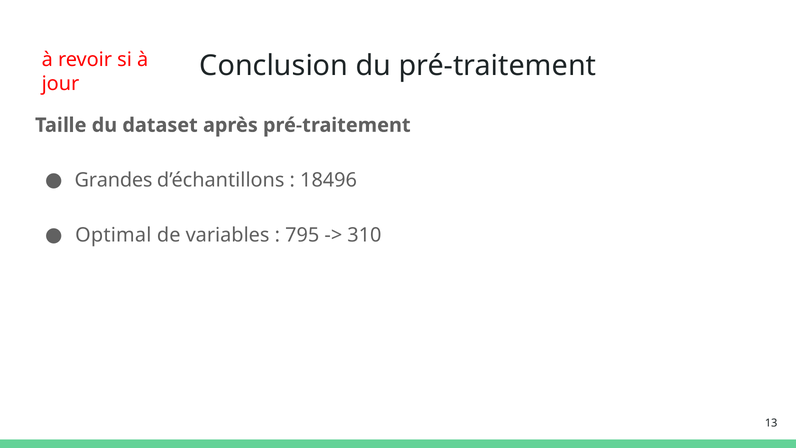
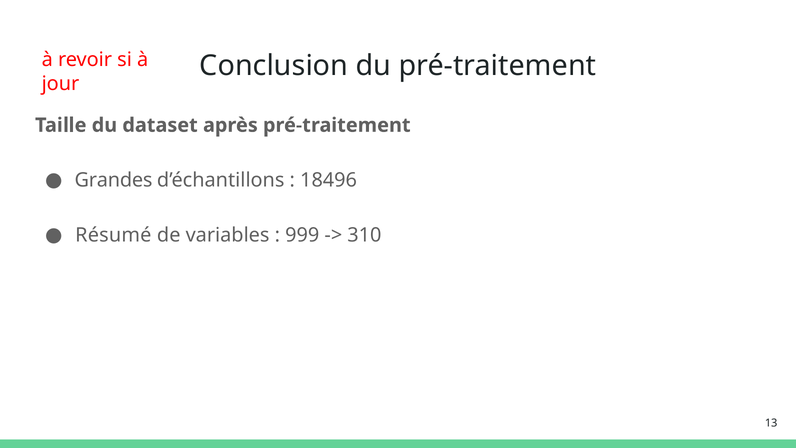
Optimal: Optimal -> Résumé (113, 235)
795: 795 -> 999 (302, 235)
